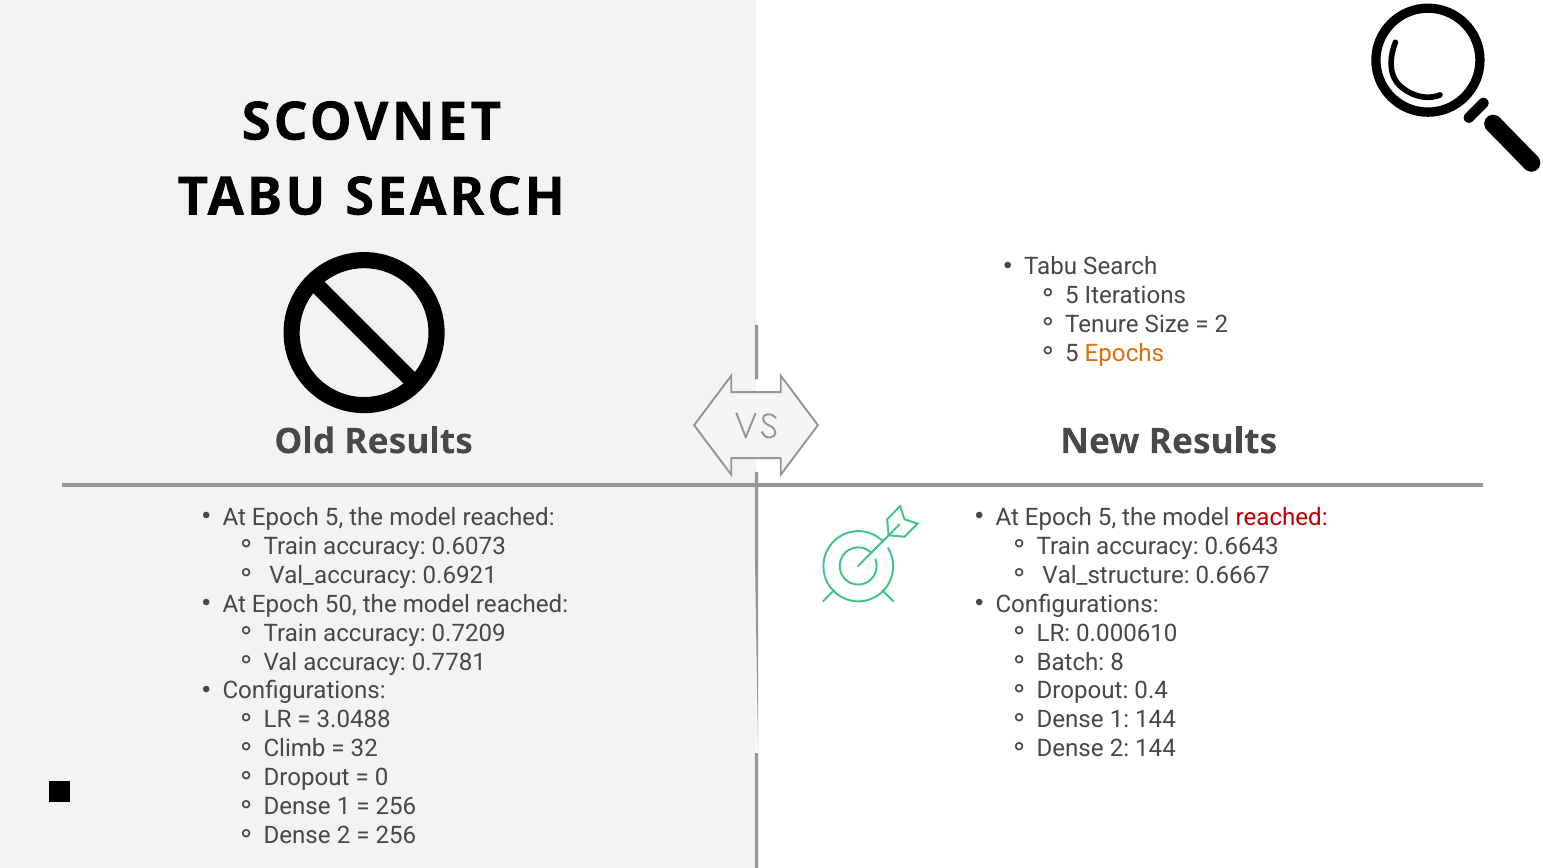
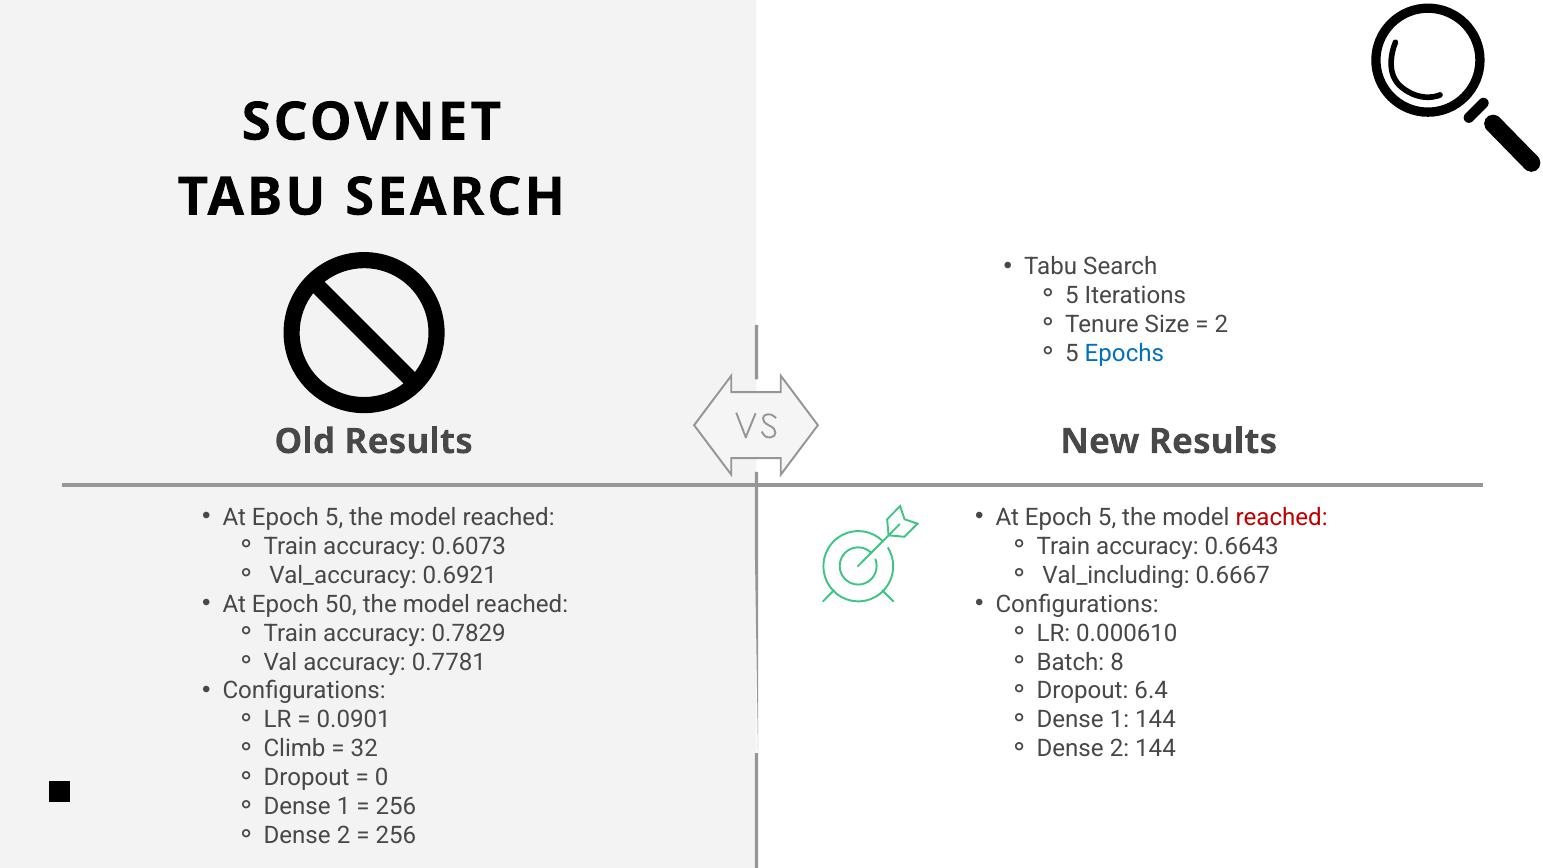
Epochs colour: orange -> blue (1124, 353)
Val_structure: Val_structure -> Val_including (1116, 575)
0.7209: 0.7209 -> 0.7829 (469, 633)
0.4: 0.4 -> 6.4 (1151, 691)
3.0488: 3.0488 -> 0.0901 (354, 720)
